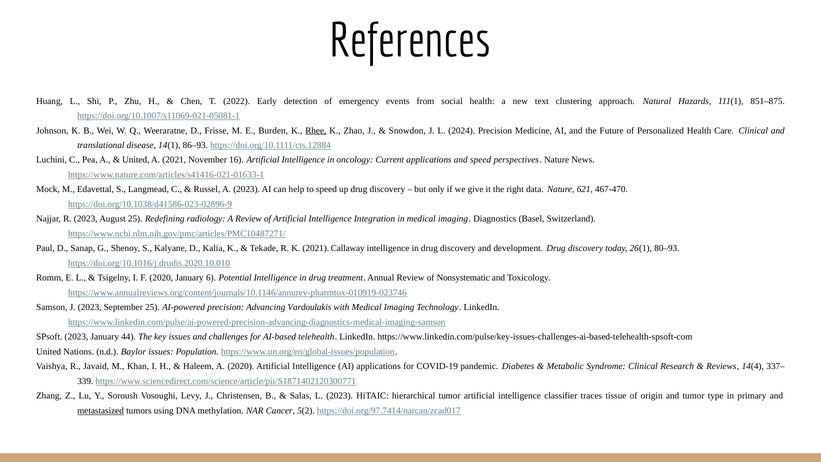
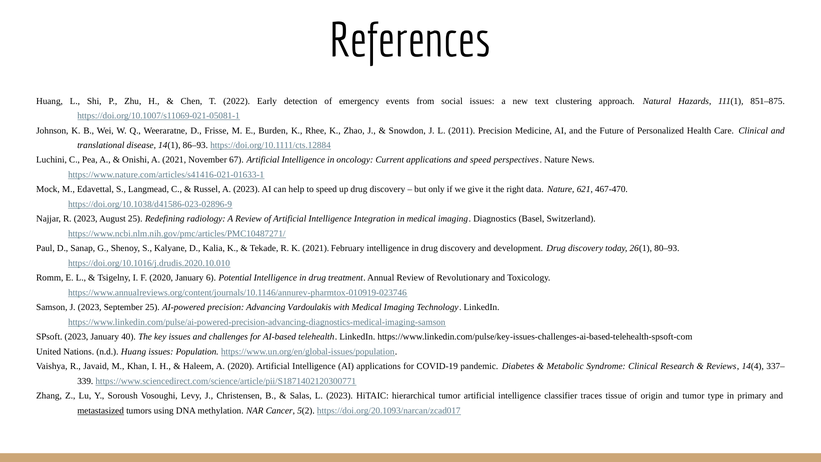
social health: health -> issues (482, 101)
Rhee underline: present -> none (316, 130)
2024: 2024 -> 2011 (462, 130)
United: United -> Onishi (136, 160)
16: 16 -> 67 (236, 160)
Callaway: Callaway -> February (348, 248)
Nonsystematic: Nonsystematic -> Revolutionary (463, 278)
44: 44 -> 40 (128, 337)
n.d Baylor: Baylor -> Huang (134, 352)
https://doi.org/97.7414/narcan/zcad017: https://doi.org/97.7414/narcan/zcad017 -> https://doi.org/20.1093/narcan/zcad017 (389, 410)
